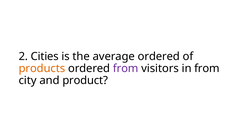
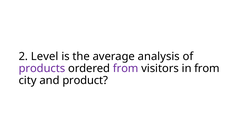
Cities: Cities -> Level (45, 56)
average ordered: ordered -> analysis (159, 56)
products colour: orange -> purple (42, 69)
